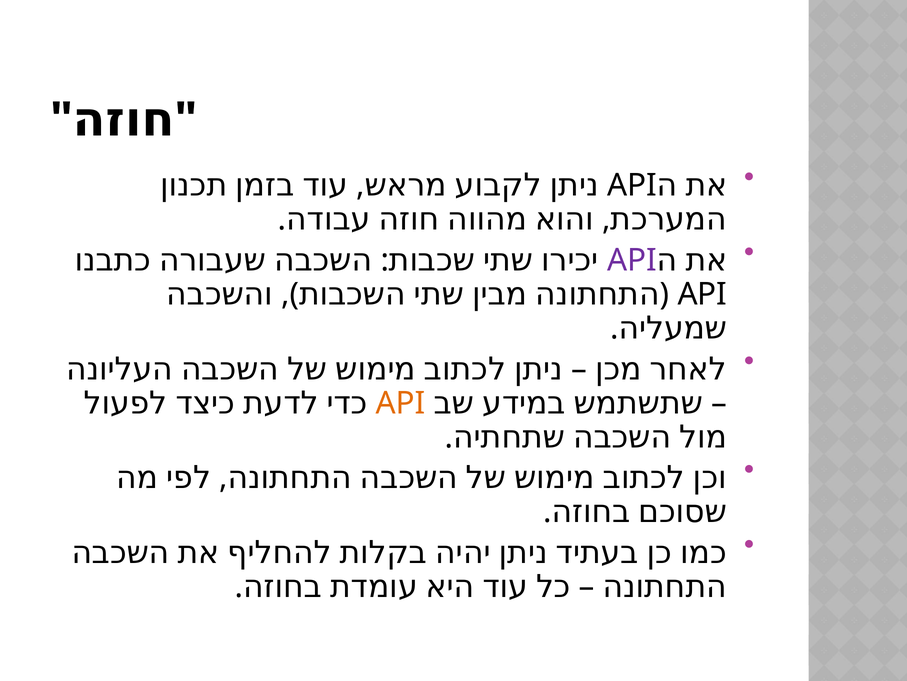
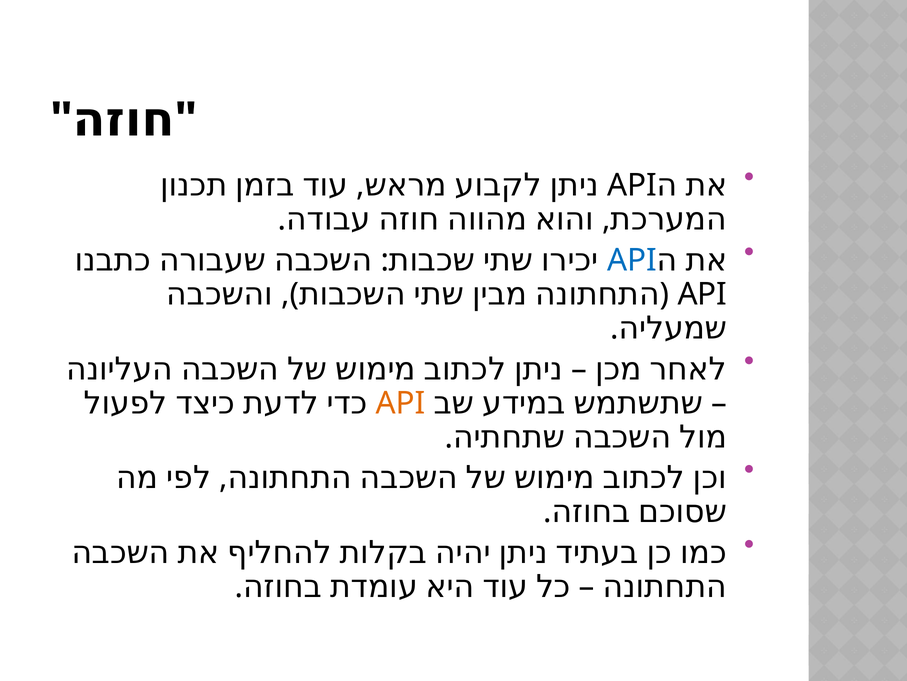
API colour: purple -> blue (632, 260)
